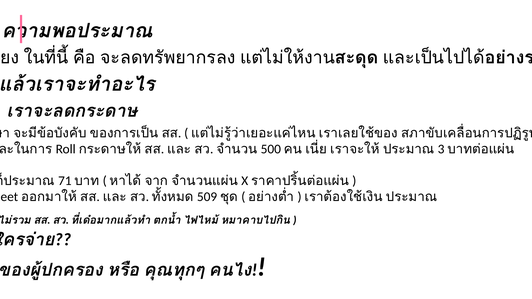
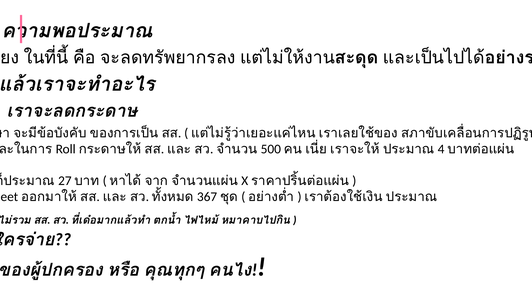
3: 3 -> 4 (441, 149)
71: 71 -> 27 (65, 181)
509: 509 -> 367 (207, 197)
